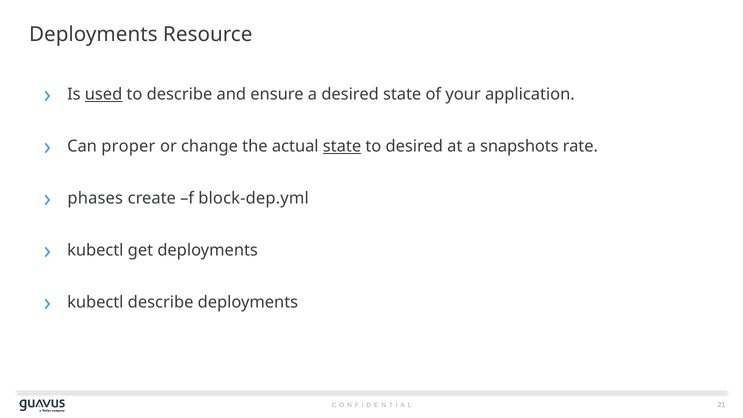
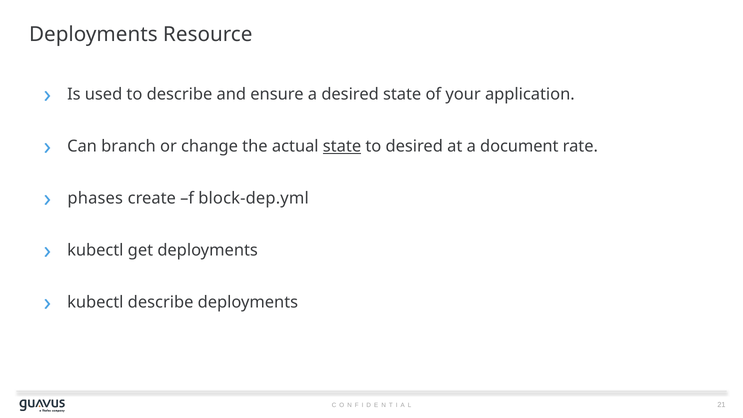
used underline: present -> none (104, 94)
proper: proper -> branch (128, 146)
snapshots: snapshots -> document (519, 146)
